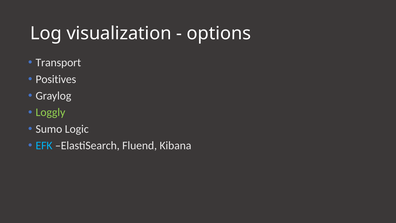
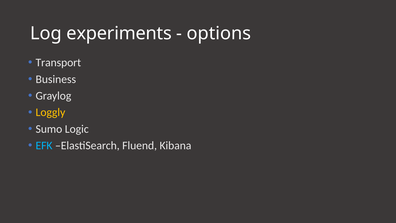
visualization: visualization -> experiments (119, 33)
Positives: Positives -> Business (56, 79)
Loggly colour: light green -> yellow (50, 112)
